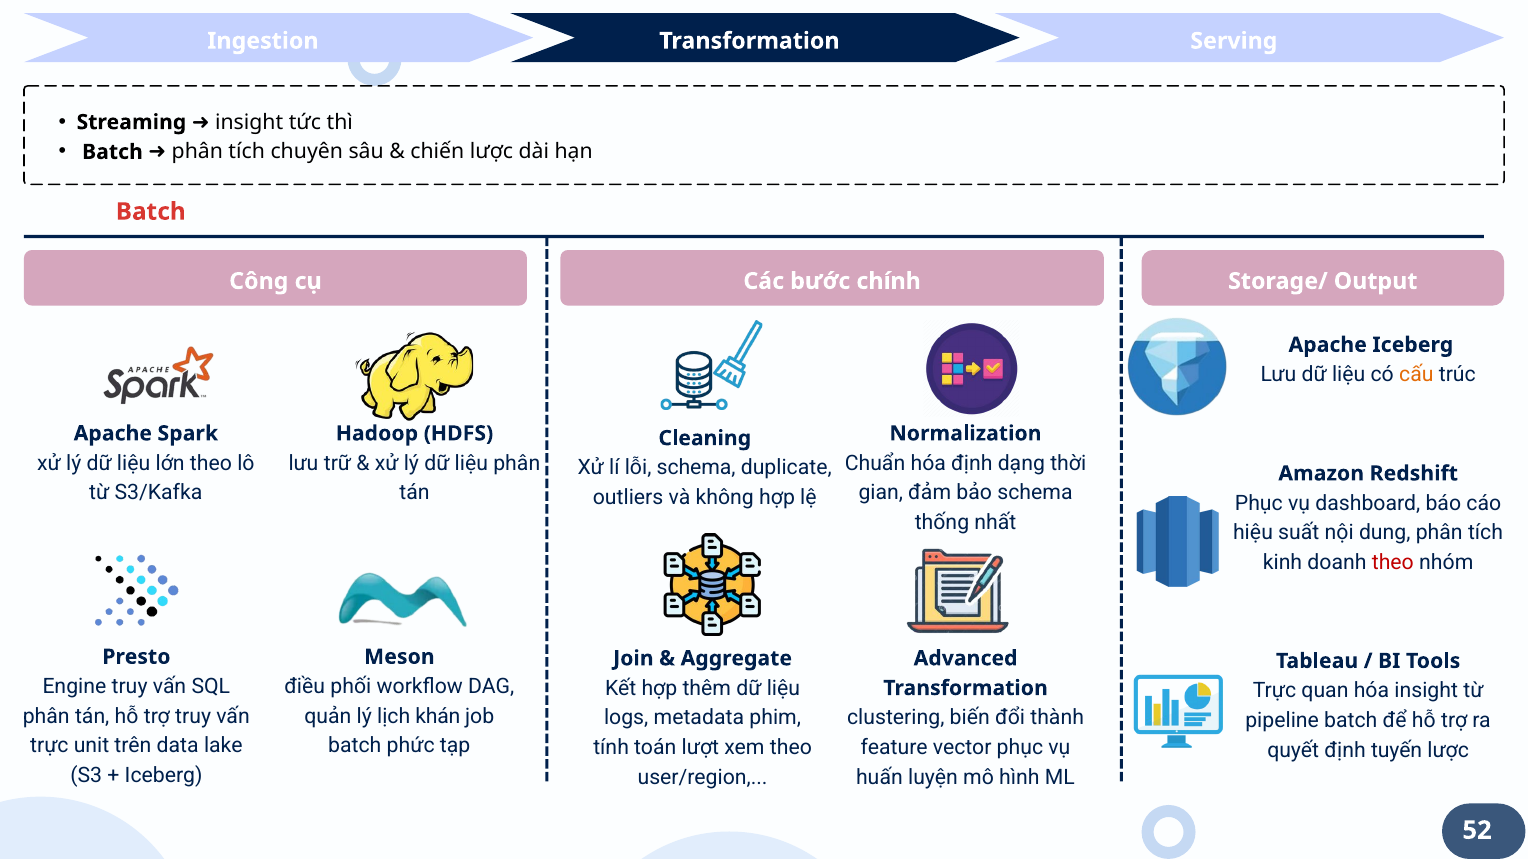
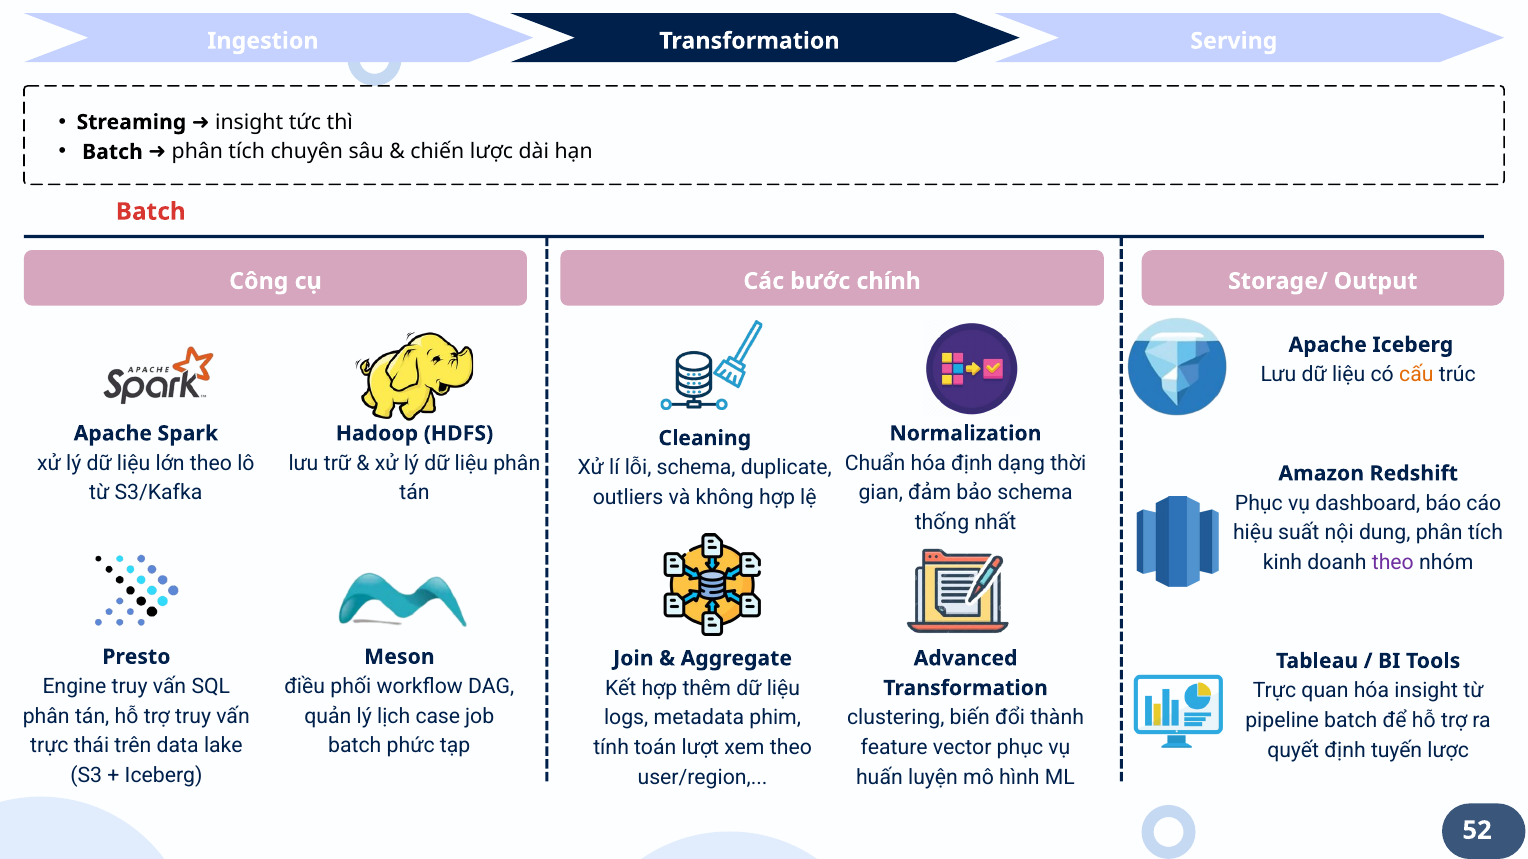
theo colour: red -> purple (1393, 563)
khán: khán -> case (438, 717)
unit: unit -> thái (92, 746)
